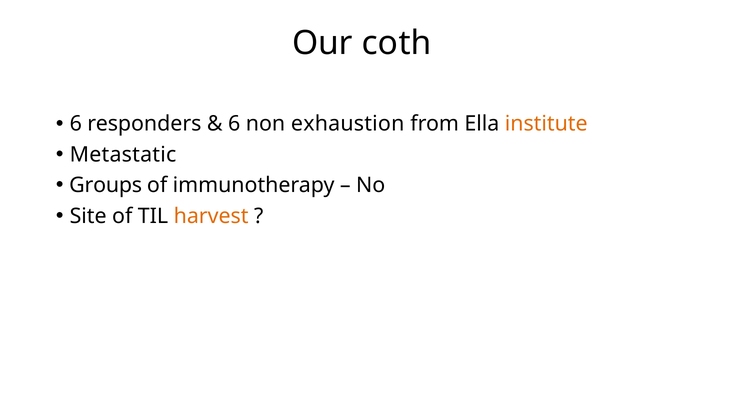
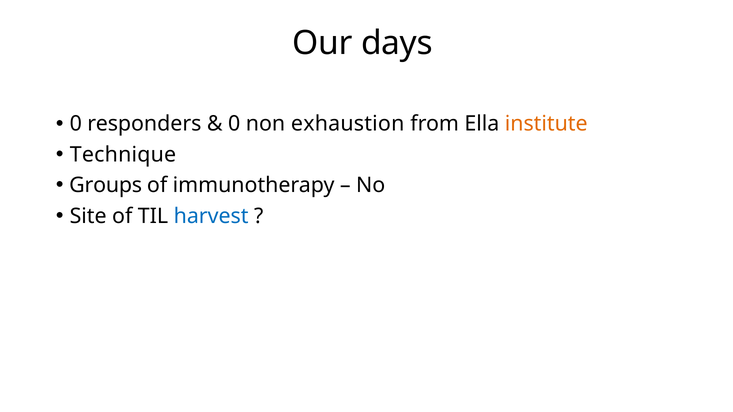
coth: coth -> days (397, 43)
6: 6 -> 0 (76, 124)
6: 6 -> 0 (234, 124)
Metastatic: Metastatic -> Technique (123, 155)
harvest colour: orange -> blue (211, 216)
